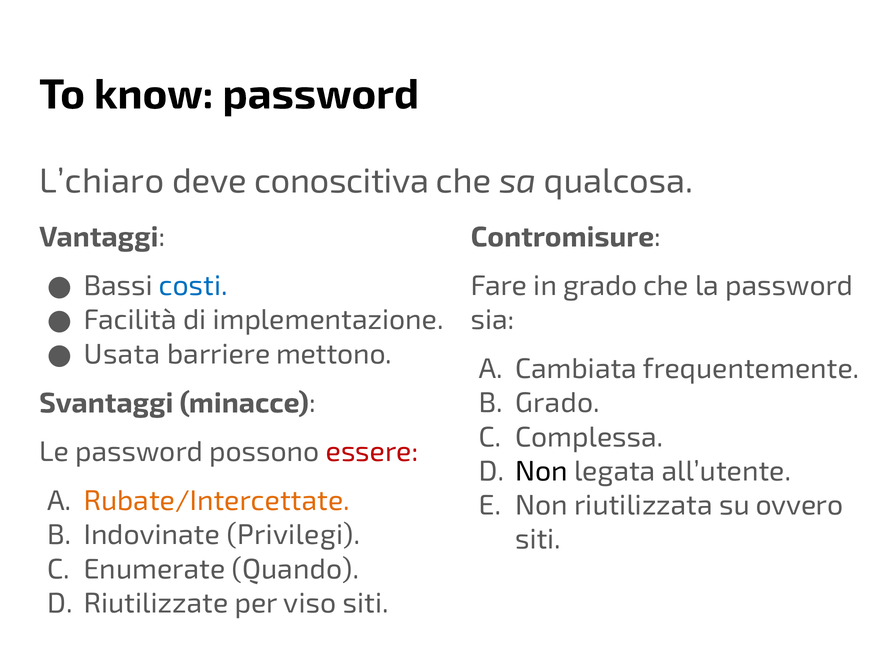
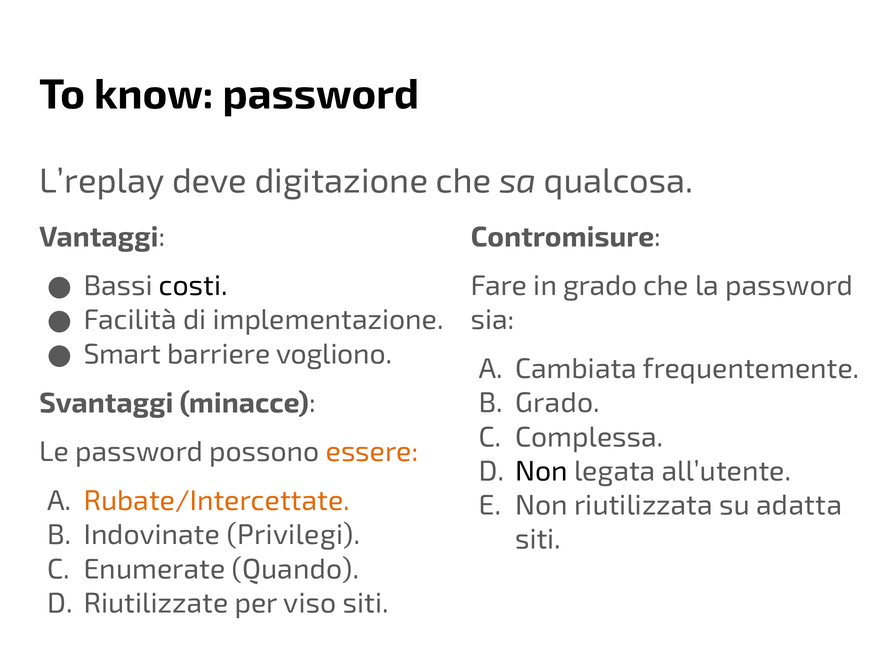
L’chiaro: L’chiaro -> L’replay (102, 181)
conoscitiva: conoscitiva -> digitazione (341, 181)
costi colour: blue -> black (193, 286)
Usata: Usata -> Smart (122, 355)
mettono: mettono -> vogliono (334, 355)
essere colour: red -> orange (372, 453)
ovvero: ovvero -> adatta (799, 506)
